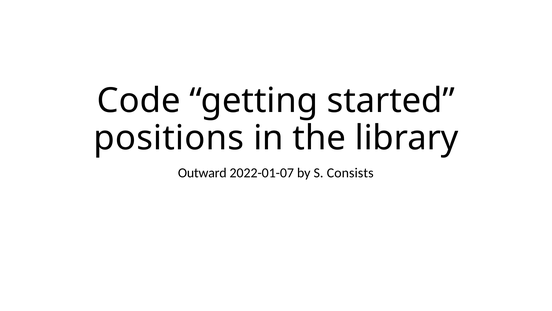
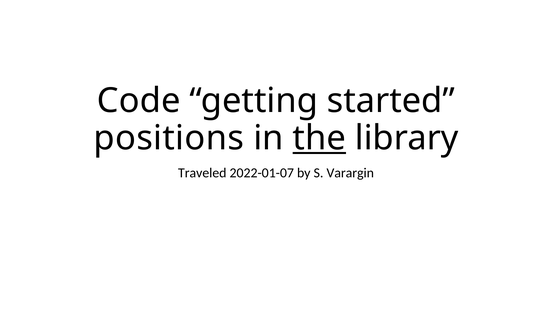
the underline: none -> present (319, 138)
Outward: Outward -> Traveled (202, 173)
Consists: Consists -> Varargin (350, 173)
